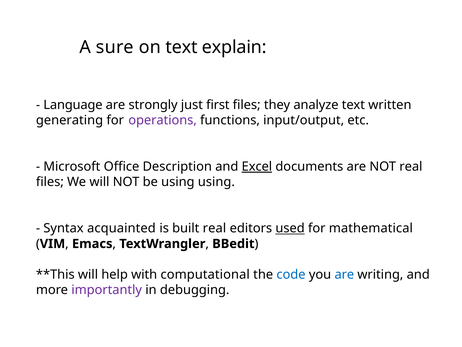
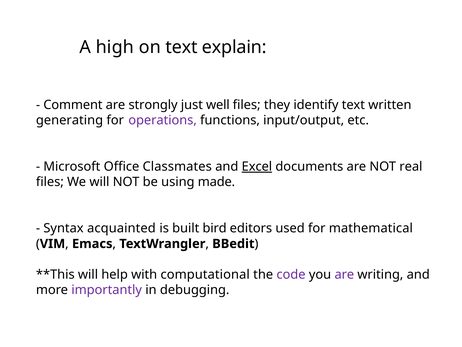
sure: sure -> high (115, 47)
Language: Language -> Comment (73, 105)
first: first -> well (218, 105)
analyze: analyze -> identify (316, 105)
Description: Description -> Classmates (177, 166)
using using: using -> made (216, 182)
built real: real -> bird (215, 228)
used underline: present -> none (290, 228)
code colour: blue -> purple (291, 274)
are colour: blue -> purple (344, 274)
